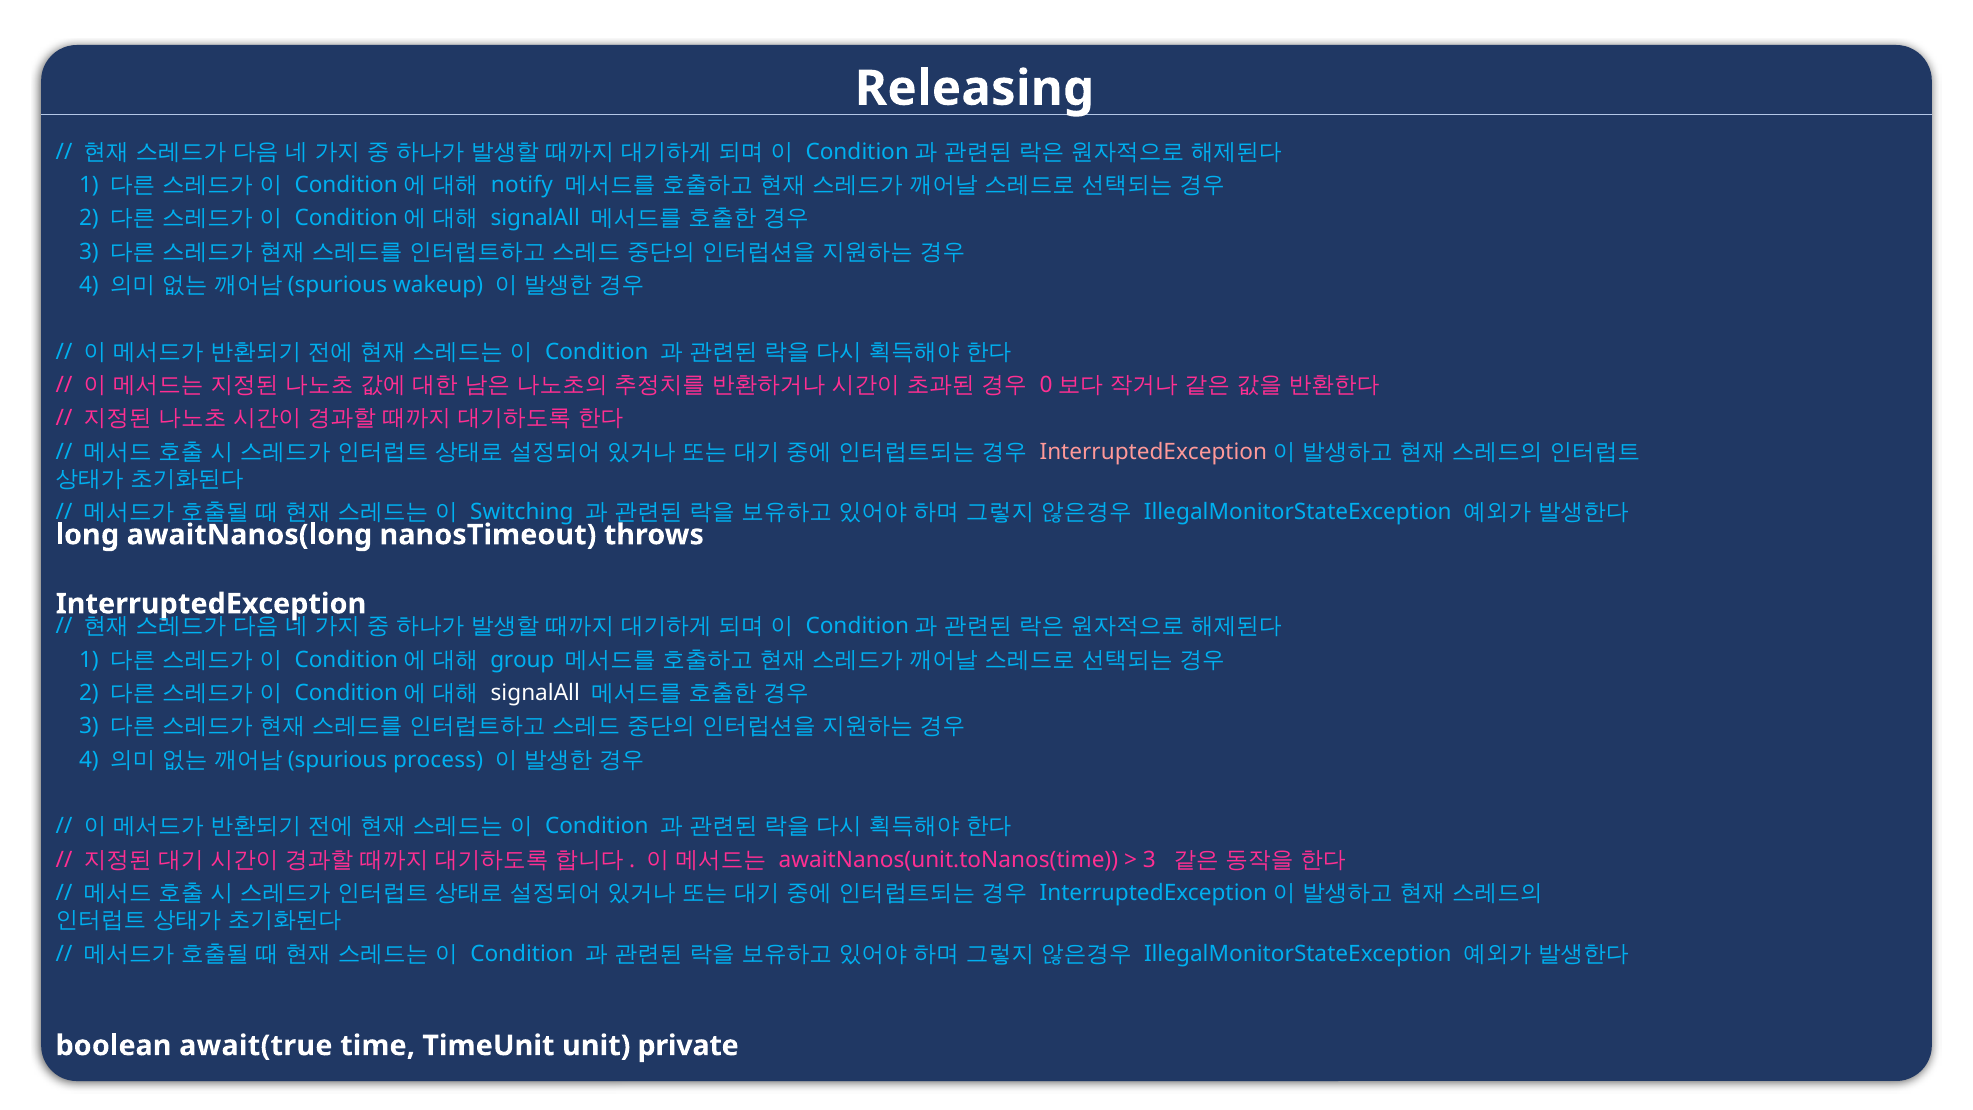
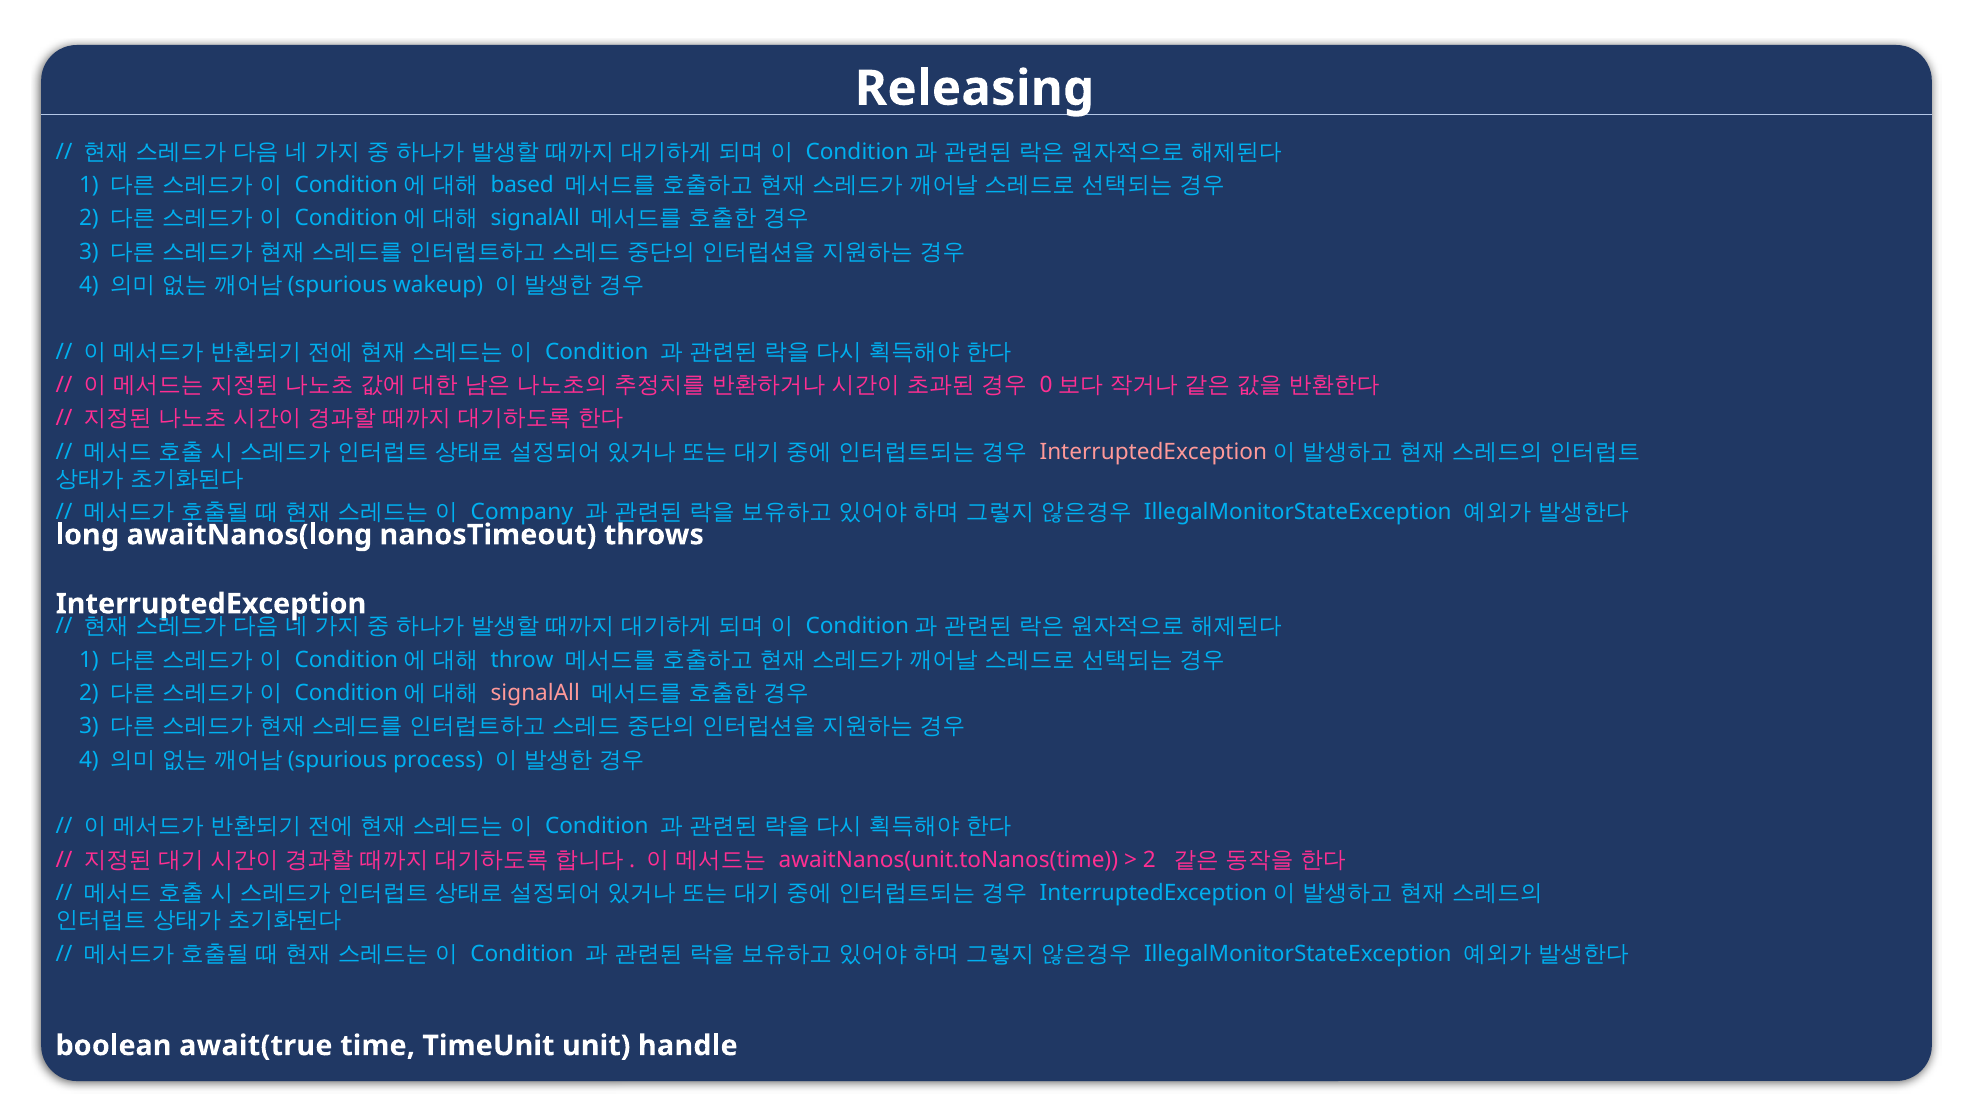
notify: notify -> based (522, 185)
Switching: Switching -> Company (522, 512)
group: group -> throw (522, 660)
signalAll colour: white -> pink (535, 693)
3: 3 -> 2 (1149, 860)
private: private -> handle (688, 1046)
